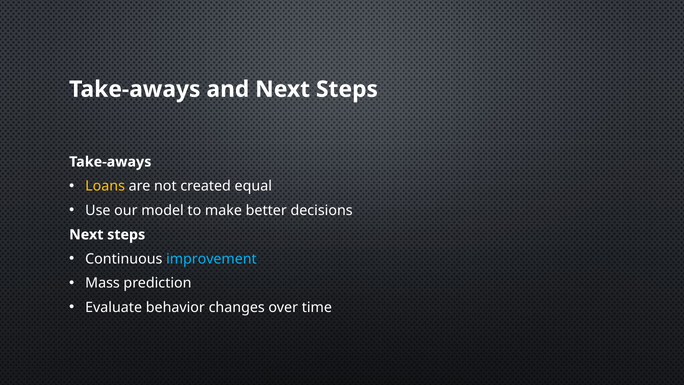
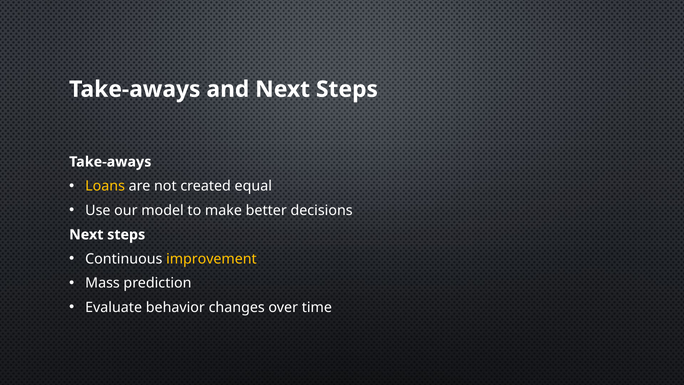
improvement colour: light blue -> yellow (211, 259)
